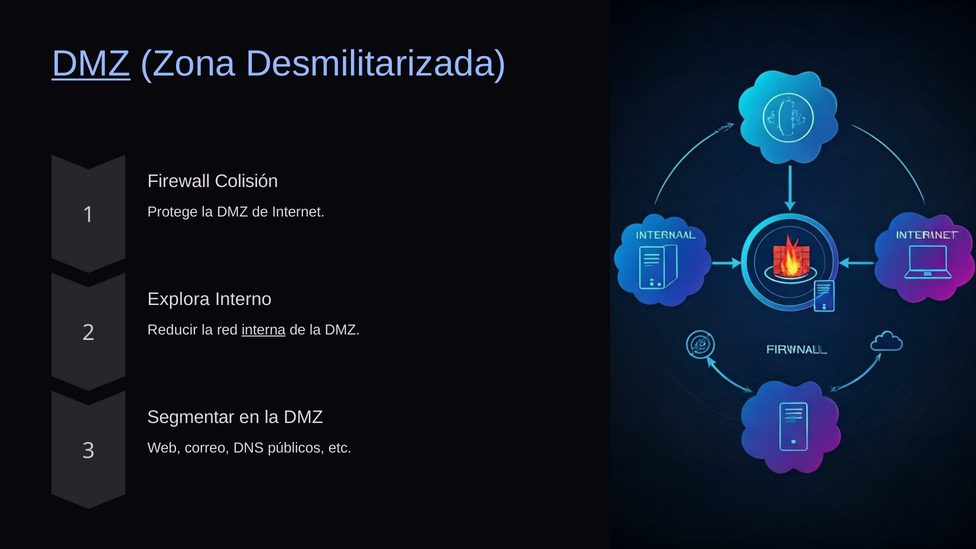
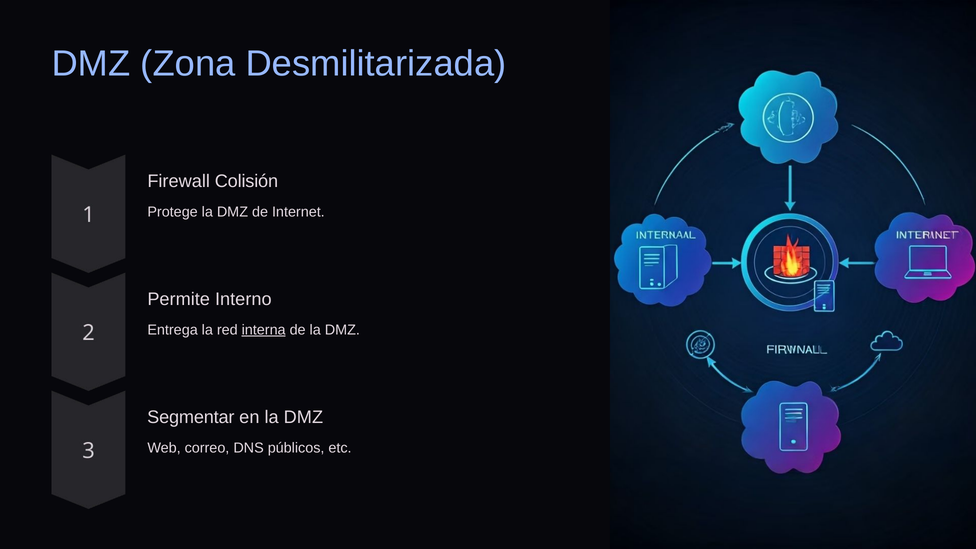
DMZ underline: present -> none (91, 64)
Explora: Explora -> Permite (179, 299)
Reducir: Reducir -> Entrega (173, 330)
